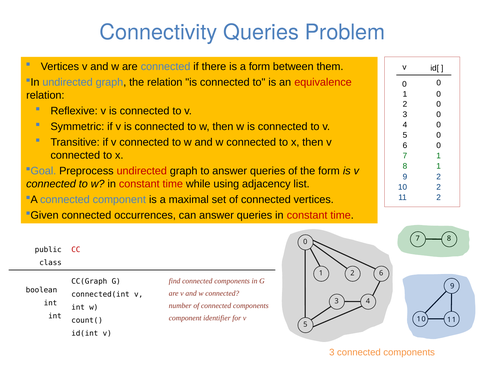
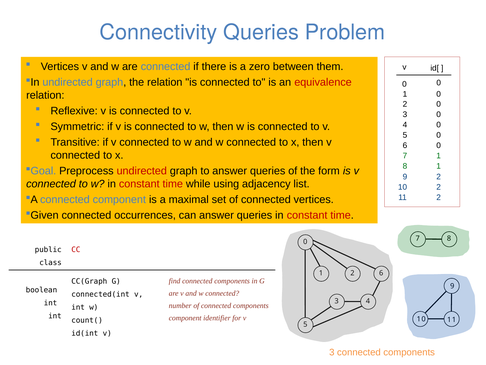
a form: form -> zero (259, 66)
